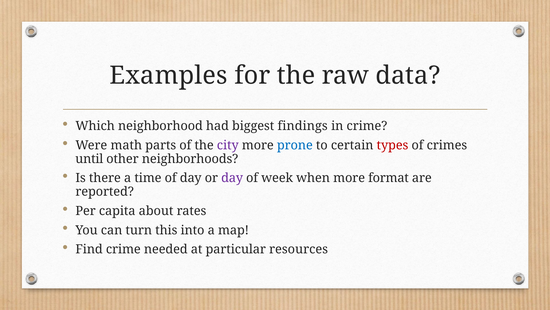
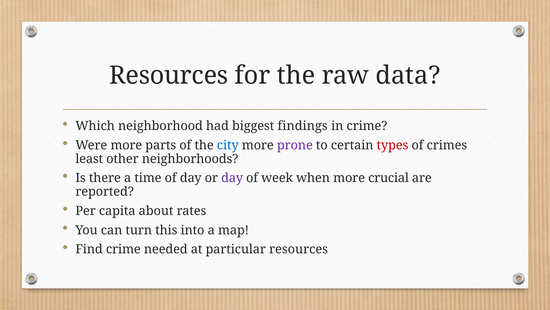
Examples: Examples -> Resources (169, 75)
Were math: math -> more (126, 145)
city colour: purple -> blue (228, 145)
prone colour: blue -> purple (295, 145)
until: until -> least (89, 159)
format: format -> crucial (389, 178)
